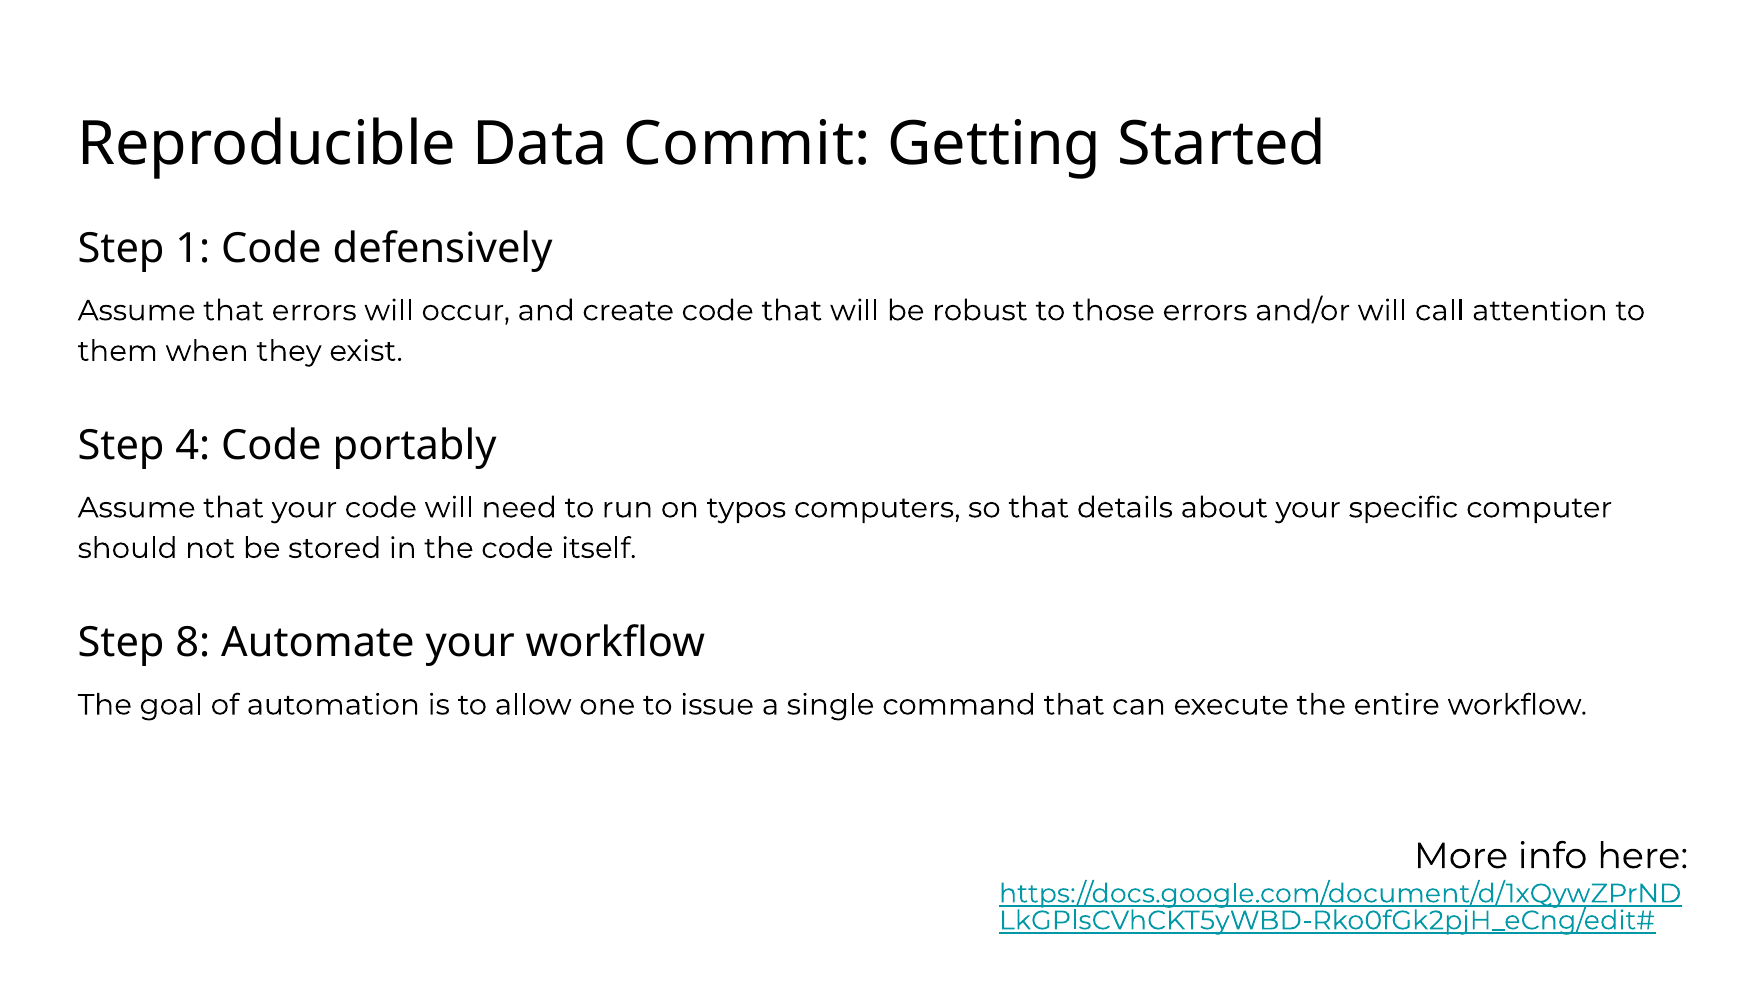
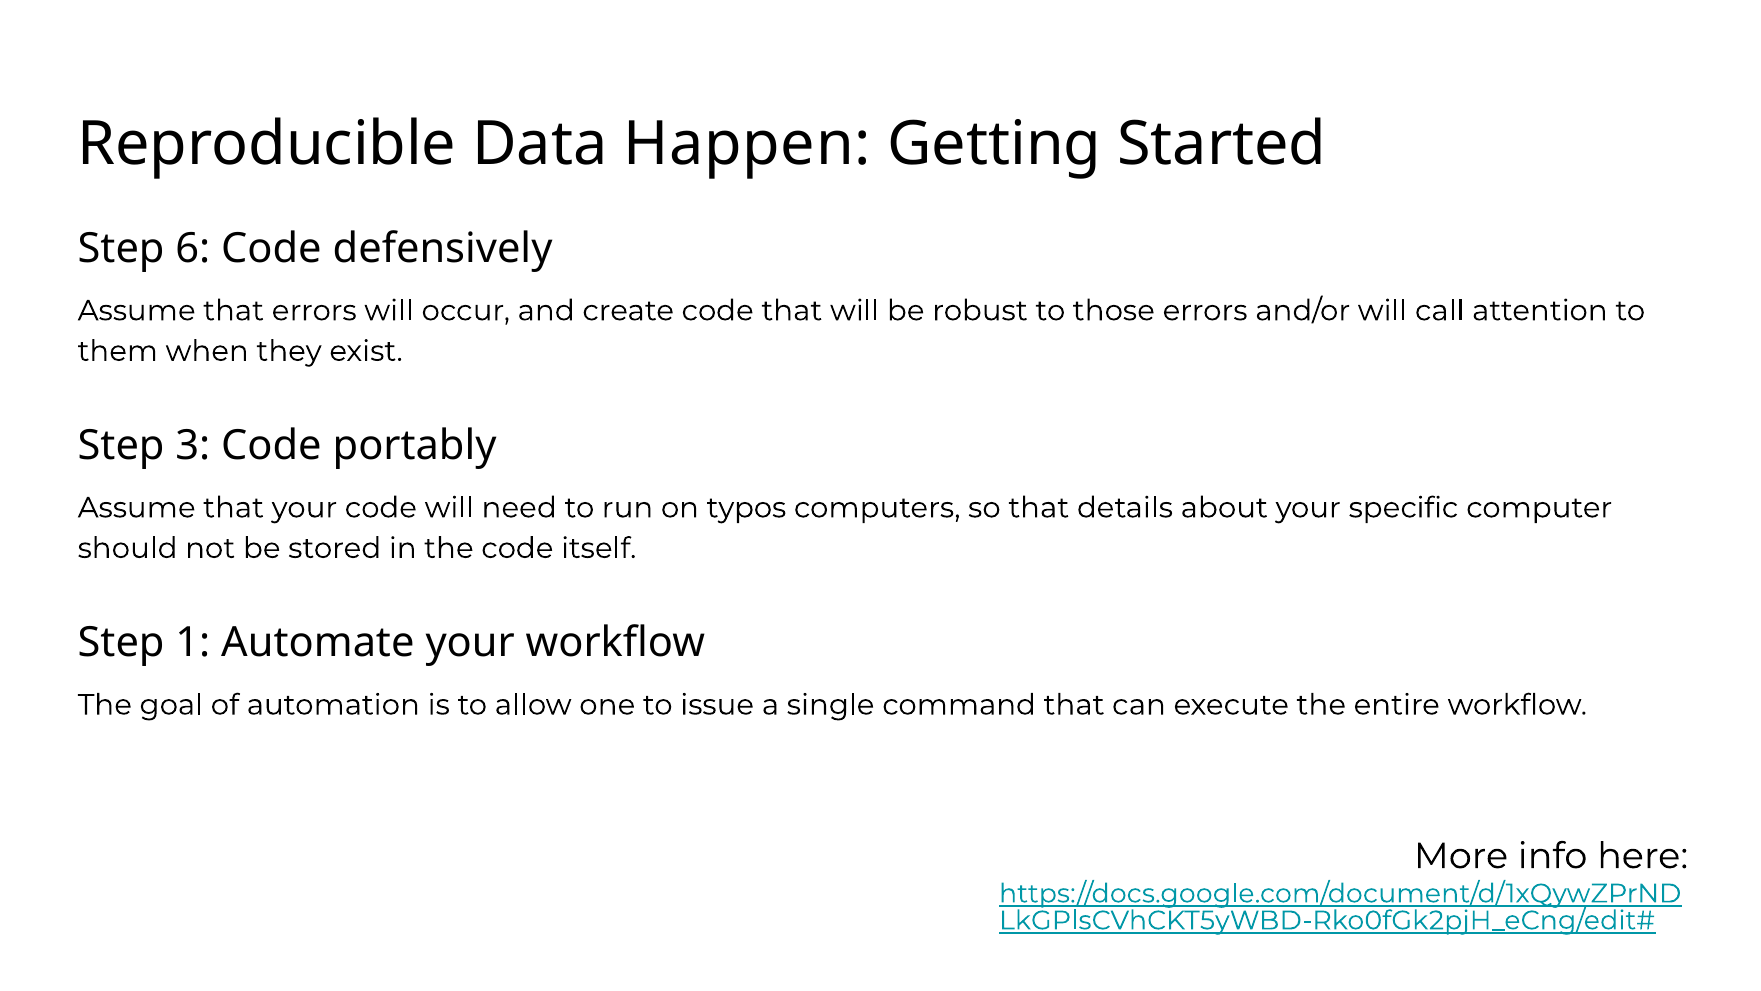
Commit: Commit -> Happen (747, 144)
1: 1 -> 6 (193, 249)
4: 4 -> 3 (193, 446)
8: 8 -> 1 (193, 643)
